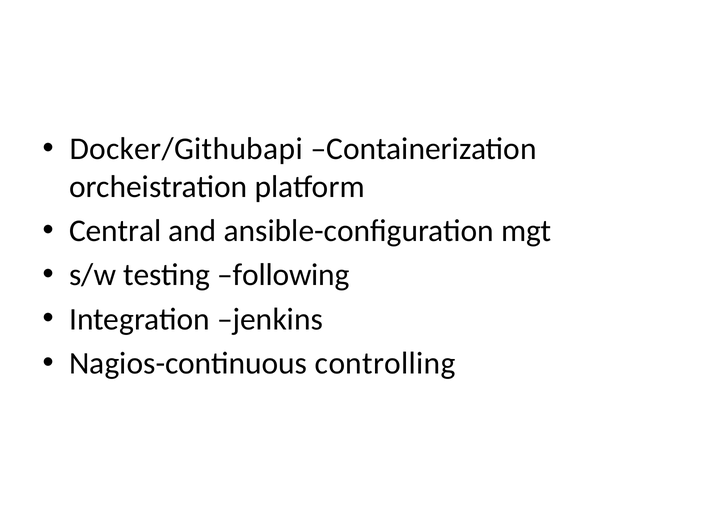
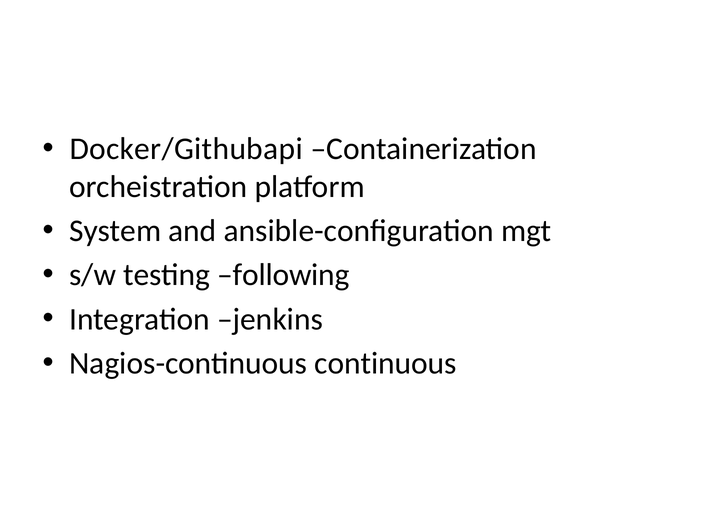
Central: Central -> System (115, 231)
controlling: controlling -> continuous (385, 363)
